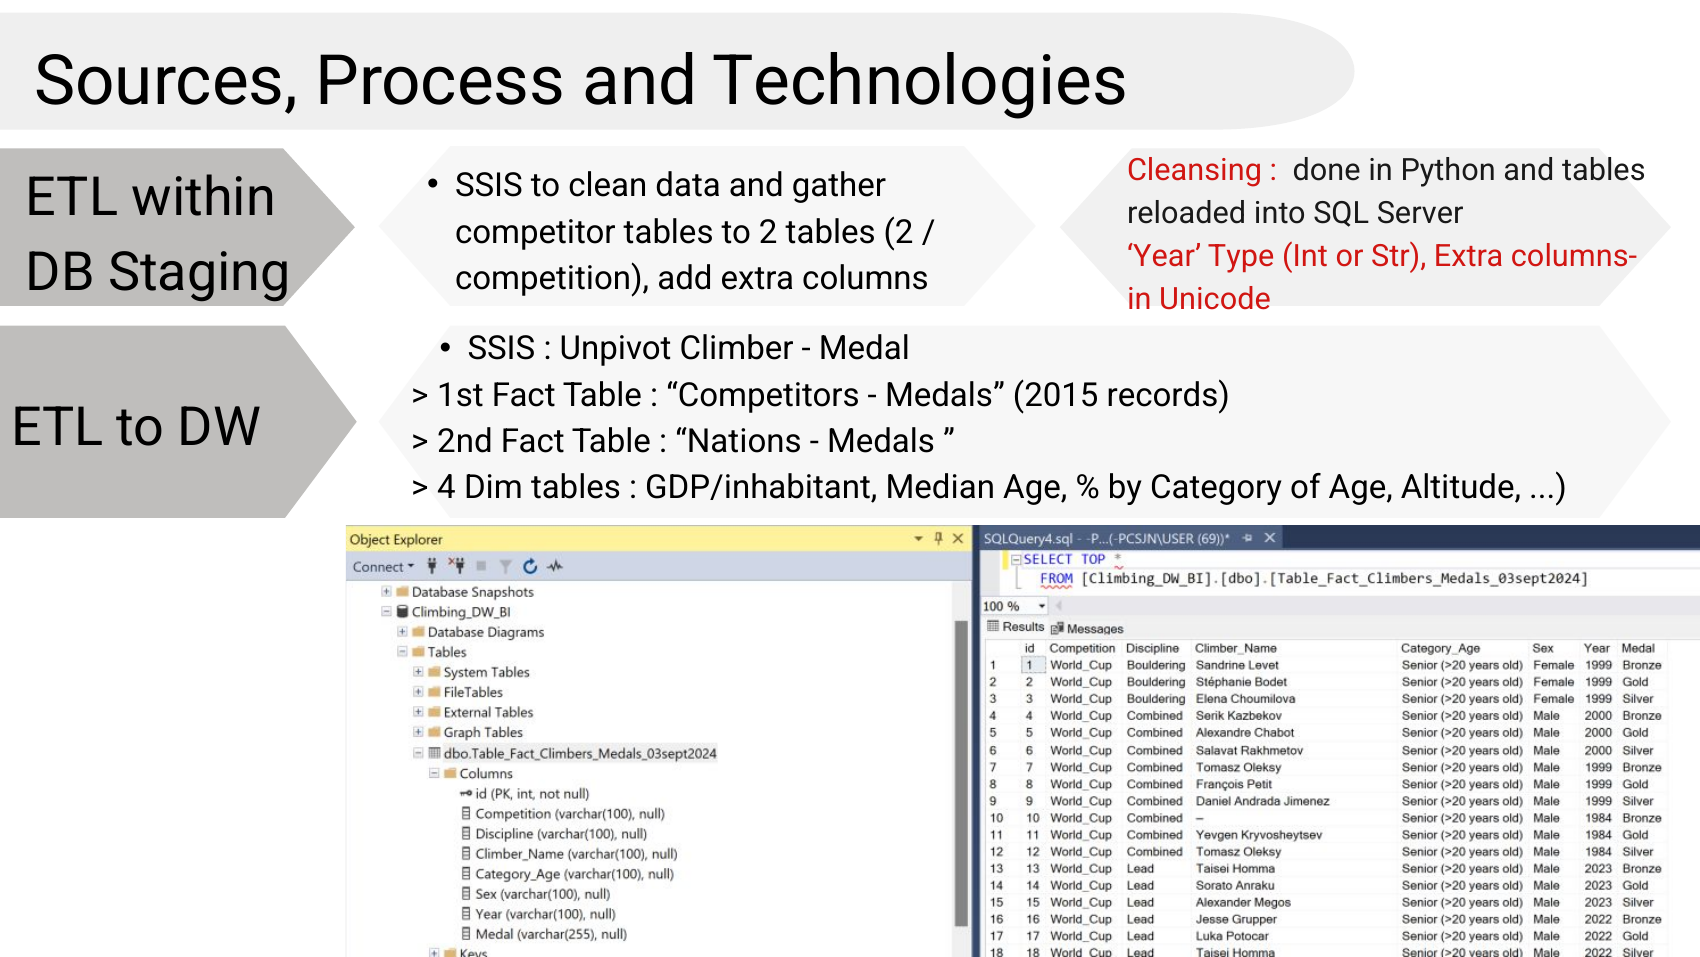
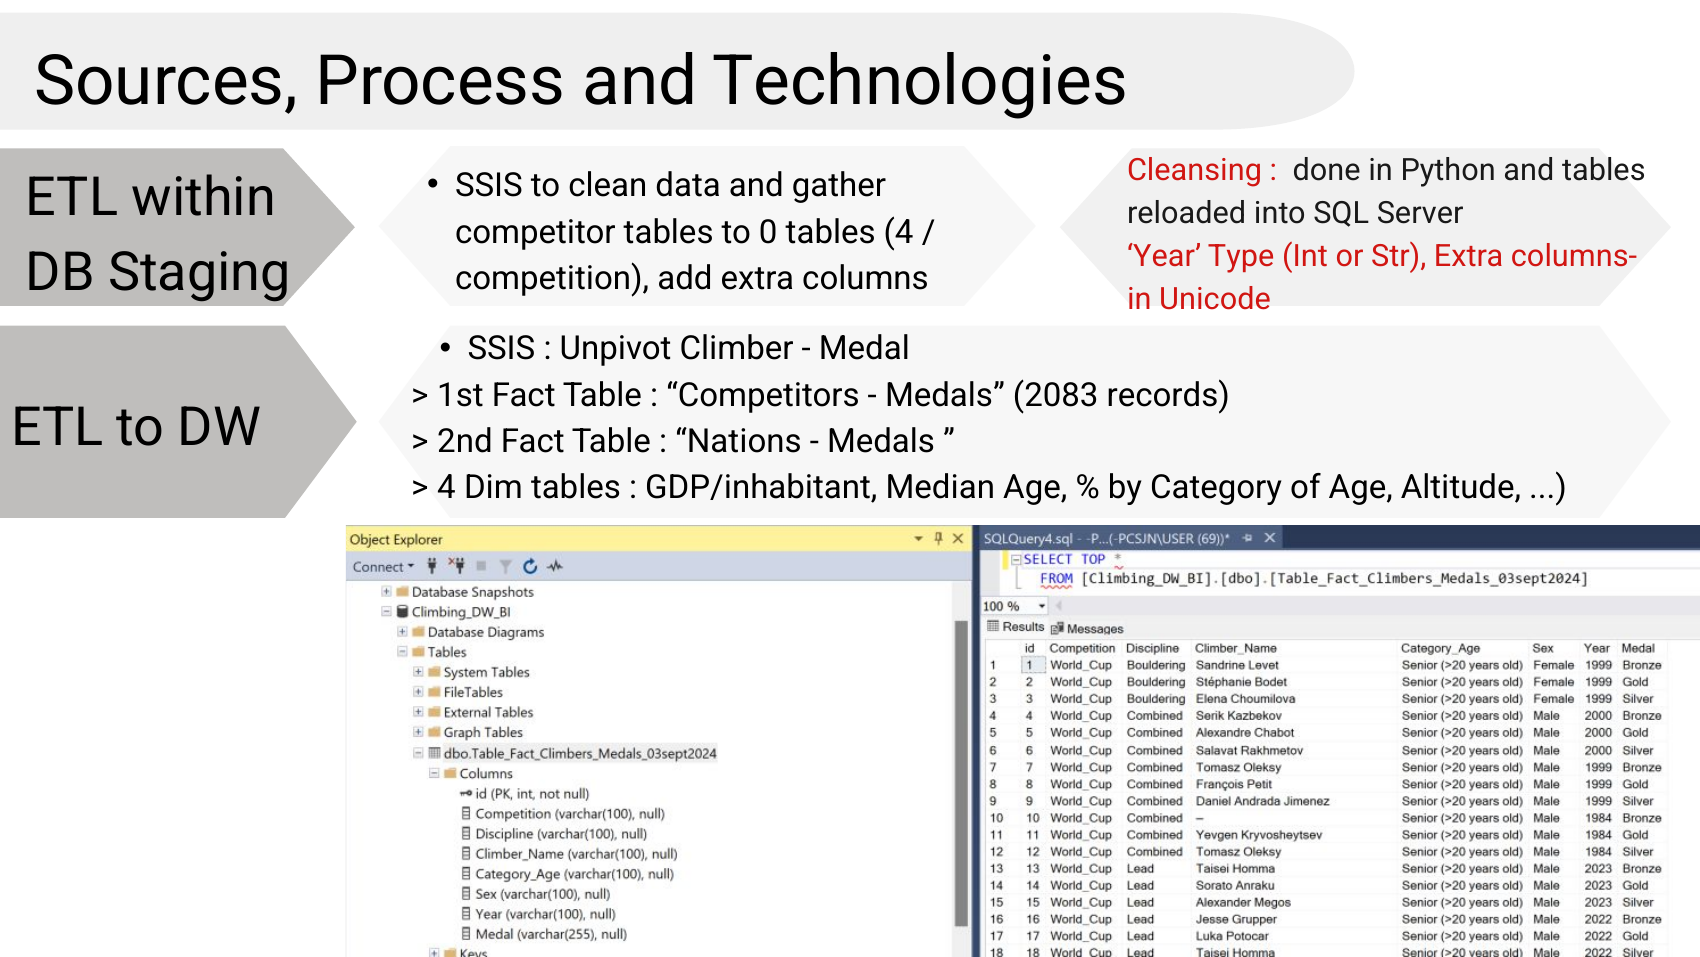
to 2: 2 -> 0 (768, 232)
tables 2: 2 -> 4 (899, 232)
2015: 2015 -> 2083 (1056, 395)
